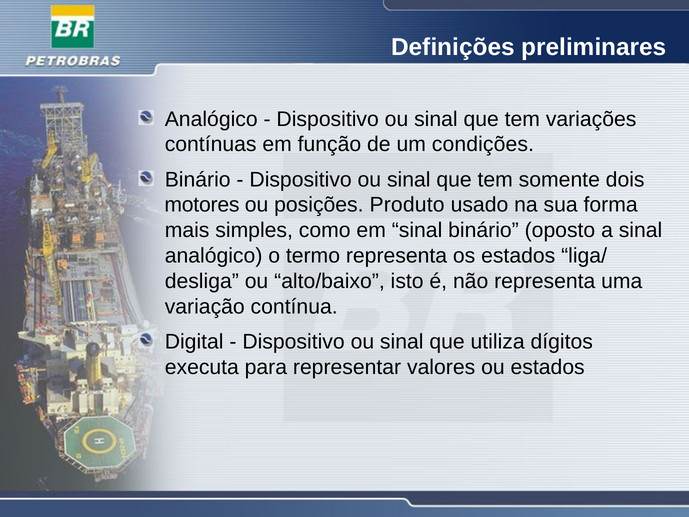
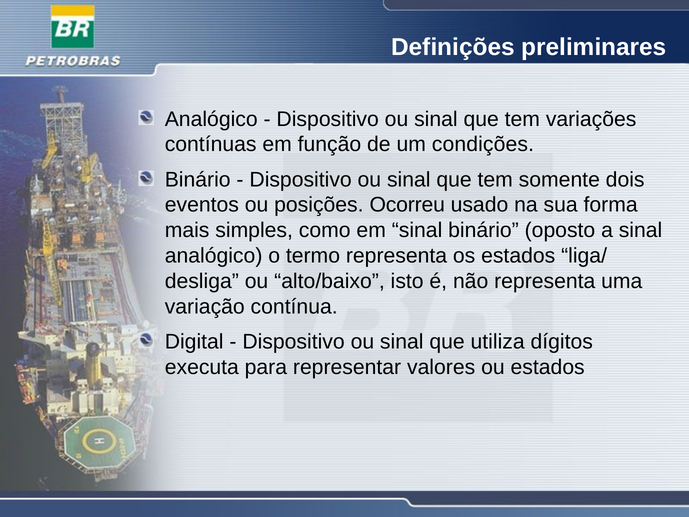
motores: motores -> eventos (202, 205)
Produto: Produto -> Ocorreu (407, 205)
